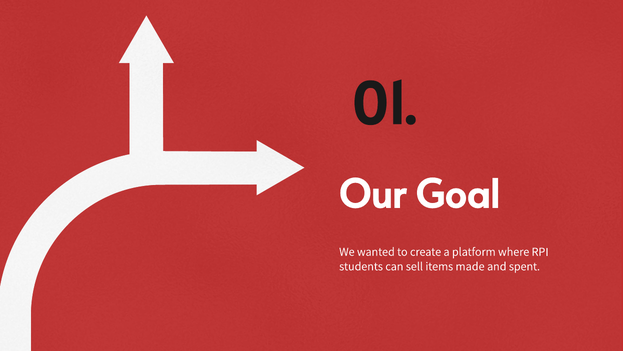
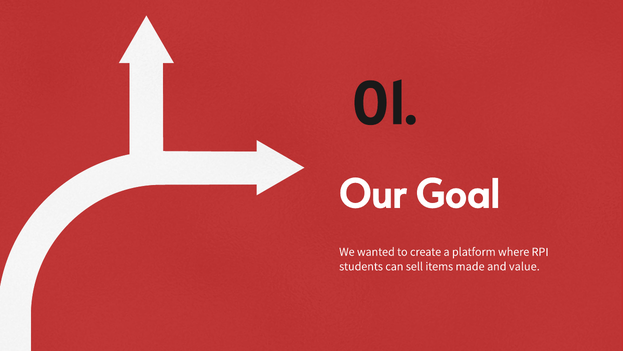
spent: spent -> value (524, 266)
